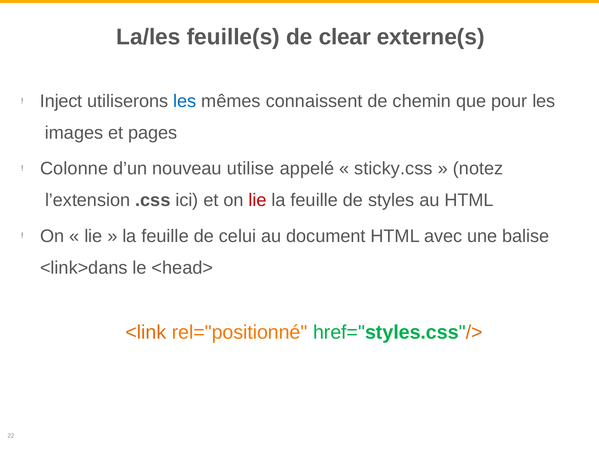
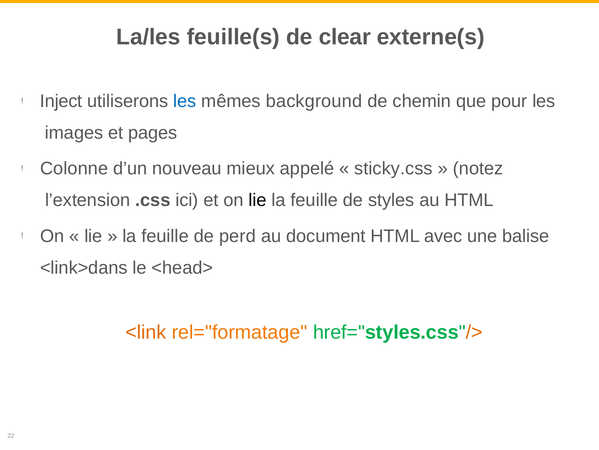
connaissent: connaissent -> background (314, 101)
utilise: utilise -> mieux (251, 168)
lie colour: red -> black (258, 200)
celui: celui -> perd (237, 236)
rel="positionné: rel="positionné -> rel="formatage (240, 332)
